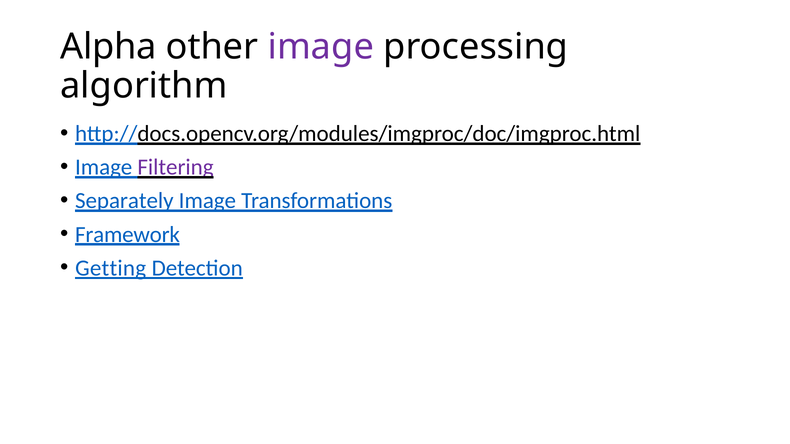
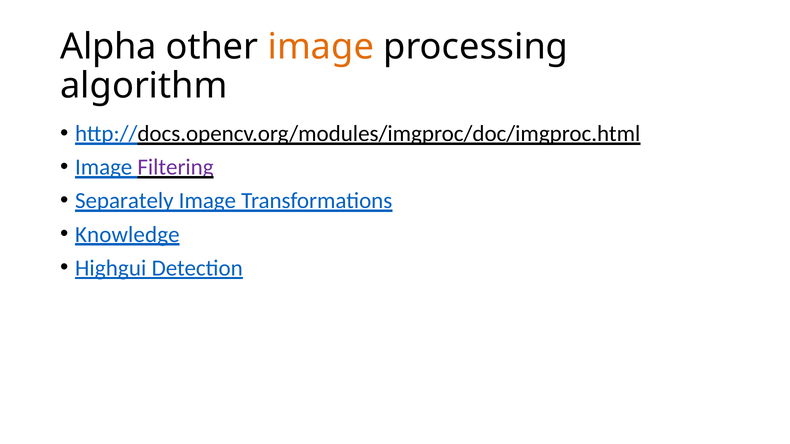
image colour: purple -> orange (321, 47)
Framework: Framework -> Knowledge (127, 235)
Getting: Getting -> Highgui (111, 268)
